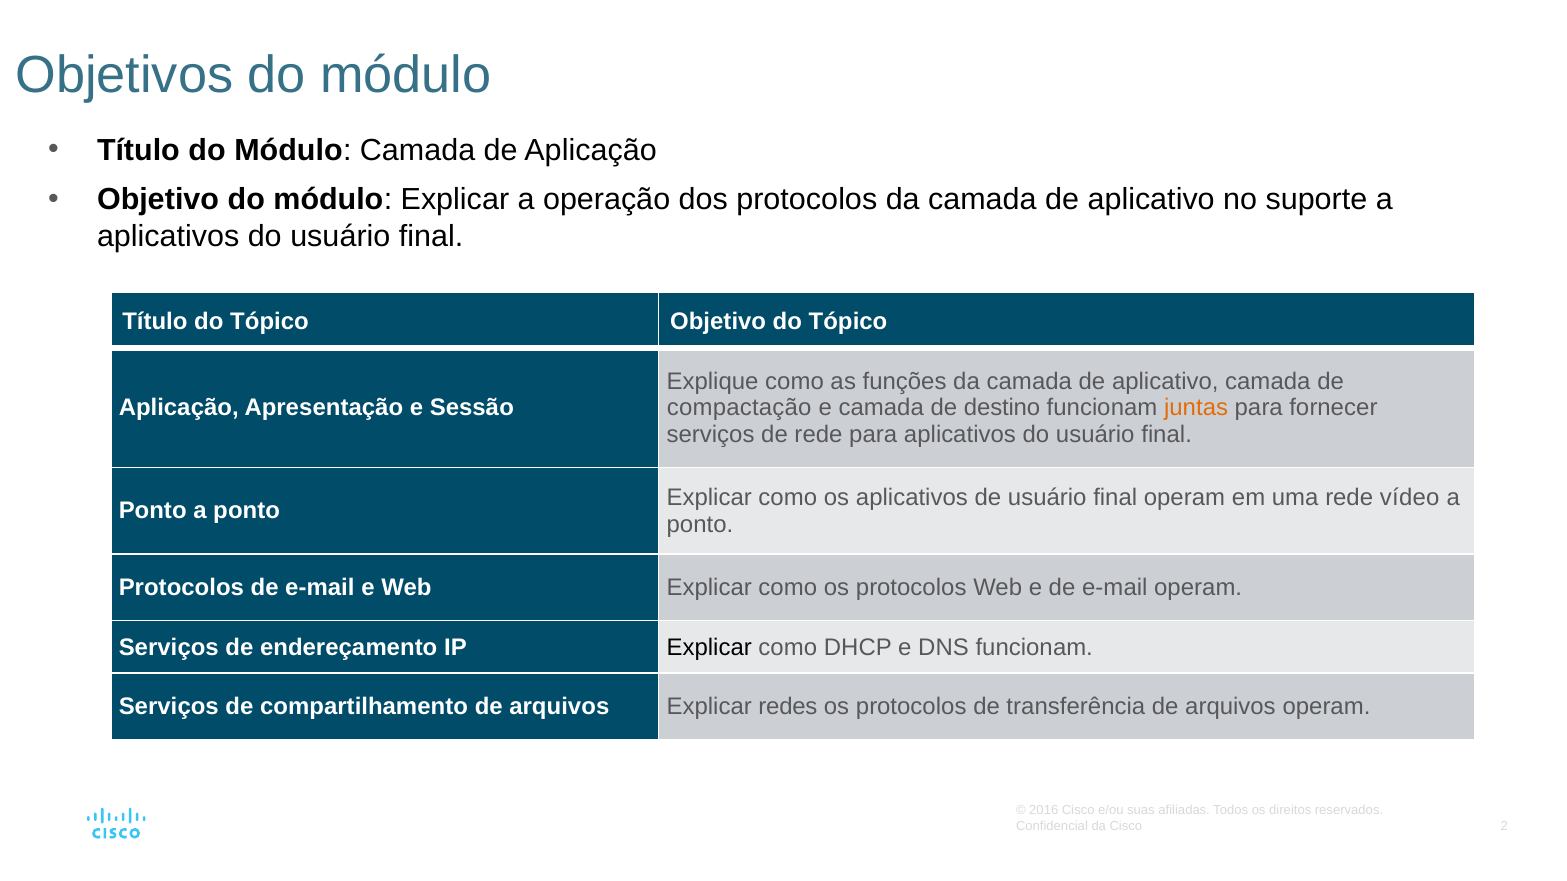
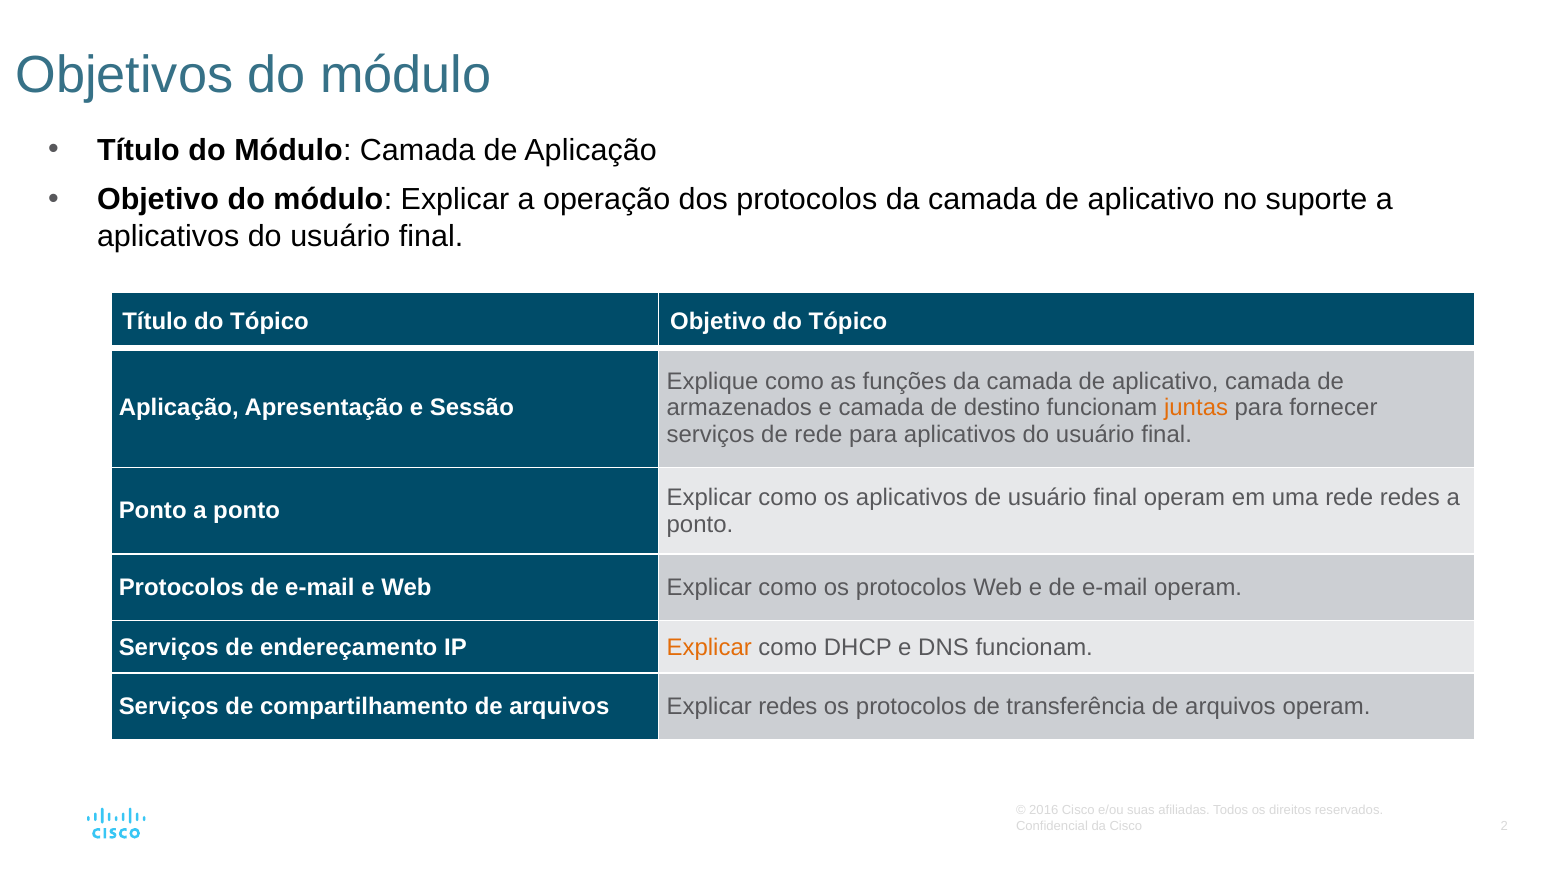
compactação: compactação -> armazenados (739, 408)
rede vídeo: vídeo -> redes (1410, 498)
Explicar colour: black -> orange (709, 648)
